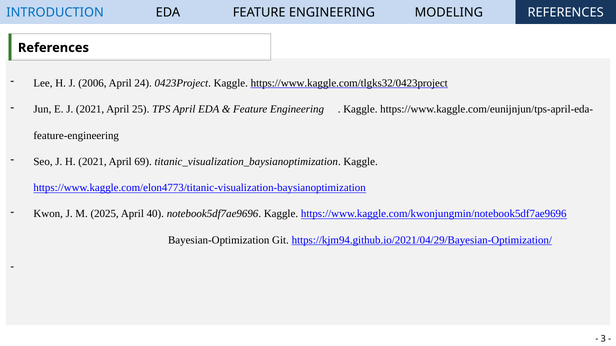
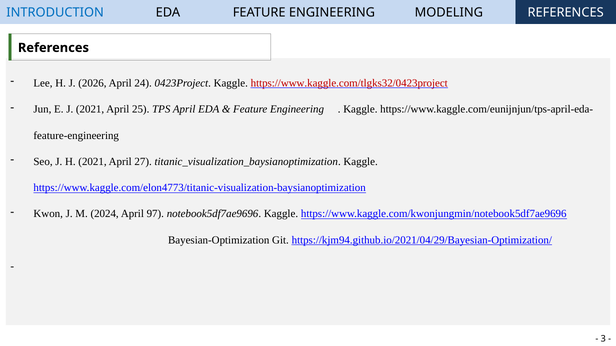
2006: 2006 -> 2026 (92, 83)
https://www.kaggle.com/tlgks32/0423project colour: black -> red (349, 83)
69: 69 -> 27 (143, 162)
2025: 2025 -> 2024 (105, 214)
40: 40 -> 97 (155, 214)
